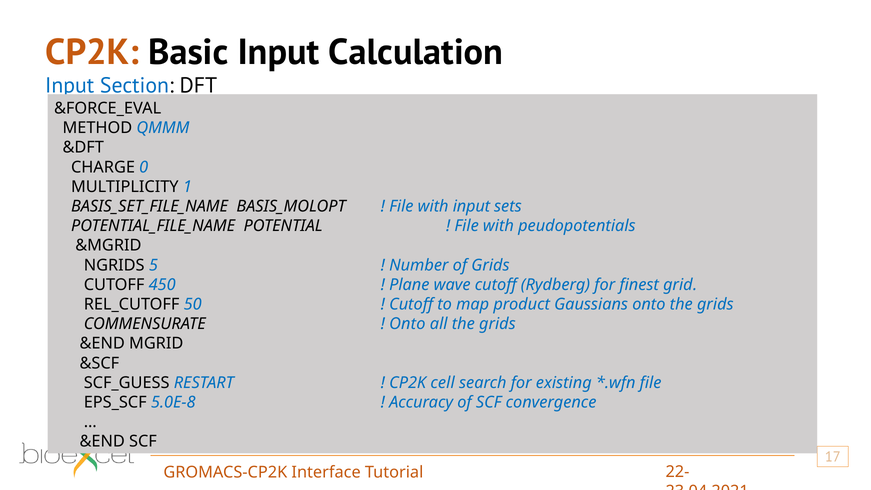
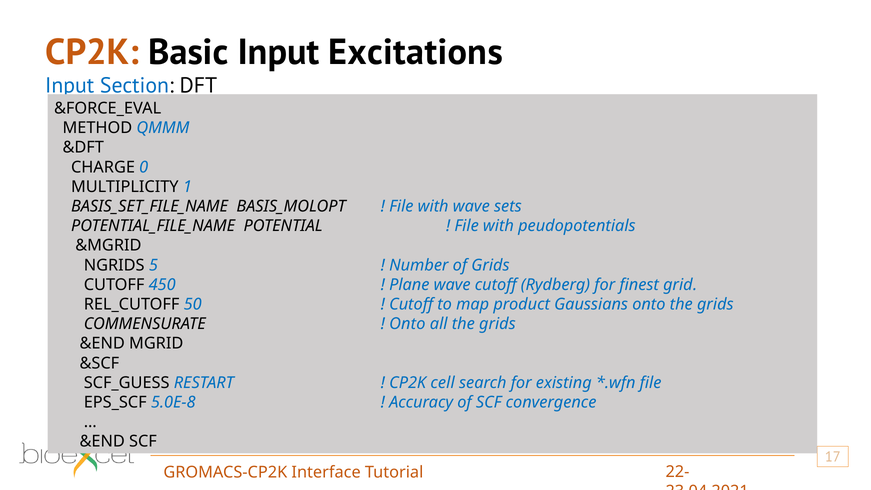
Calculation: Calculation -> Excitations (416, 52)
with input: input -> wave (471, 206)
